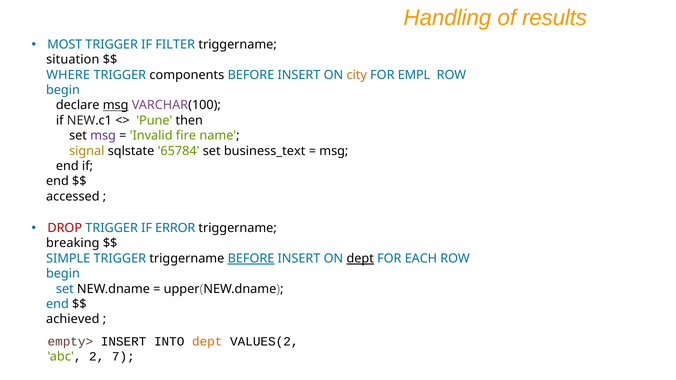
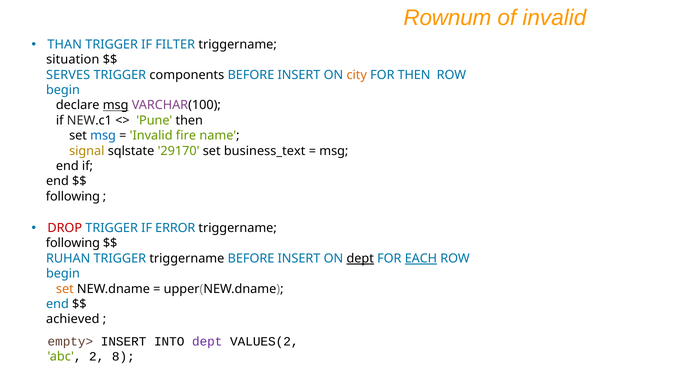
Handling: Handling -> Rownum (447, 18)
of results: results -> invalid (554, 18)
MOST: MOST -> THAN (65, 45)
WHERE: WHERE -> SERVES (68, 75)
FOR EMPL: EMPL -> THEN (414, 75)
msg colour: purple -> blue (103, 136)
65784: 65784 -> 29170 (179, 151)
accessed: accessed -> following (73, 197)
breaking: breaking -> following (73, 243)
SIMPLE: SIMPLE -> RUHAN (68, 259)
BEFORE underline: present -> none (251, 259)
EACH underline: none -> present (421, 259)
set colour: blue -> orange (65, 289)
dept colour: orange -> purple (207, 342)
7: 7 -> 8 (123, 357)
